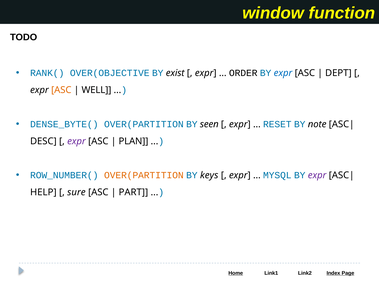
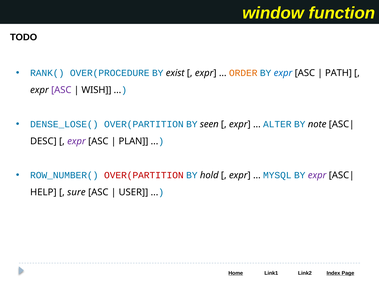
OVER(OBJECTIVE: OVER(OBJECTIVE -> OVER(PROCEDURE (110, 73)
ORDER colour: black -> orange (243, 73)
DEPT: DEPT -> PATH (338, 73)
ASC colour: orange -> purple (61, 90)
WELL: WELL -> WISH (96, 90)
DENSE_BYTE(: DENSE_BYTE( -> DENSE_LOSE( (64, 124)
RESET: RESET -> ALTER (277, 124)
OVER(PARTITION colour: orange -> red (144, 175)
keys: keys -> hold (209, 175)
PART: PART -> USER (133, 192)
